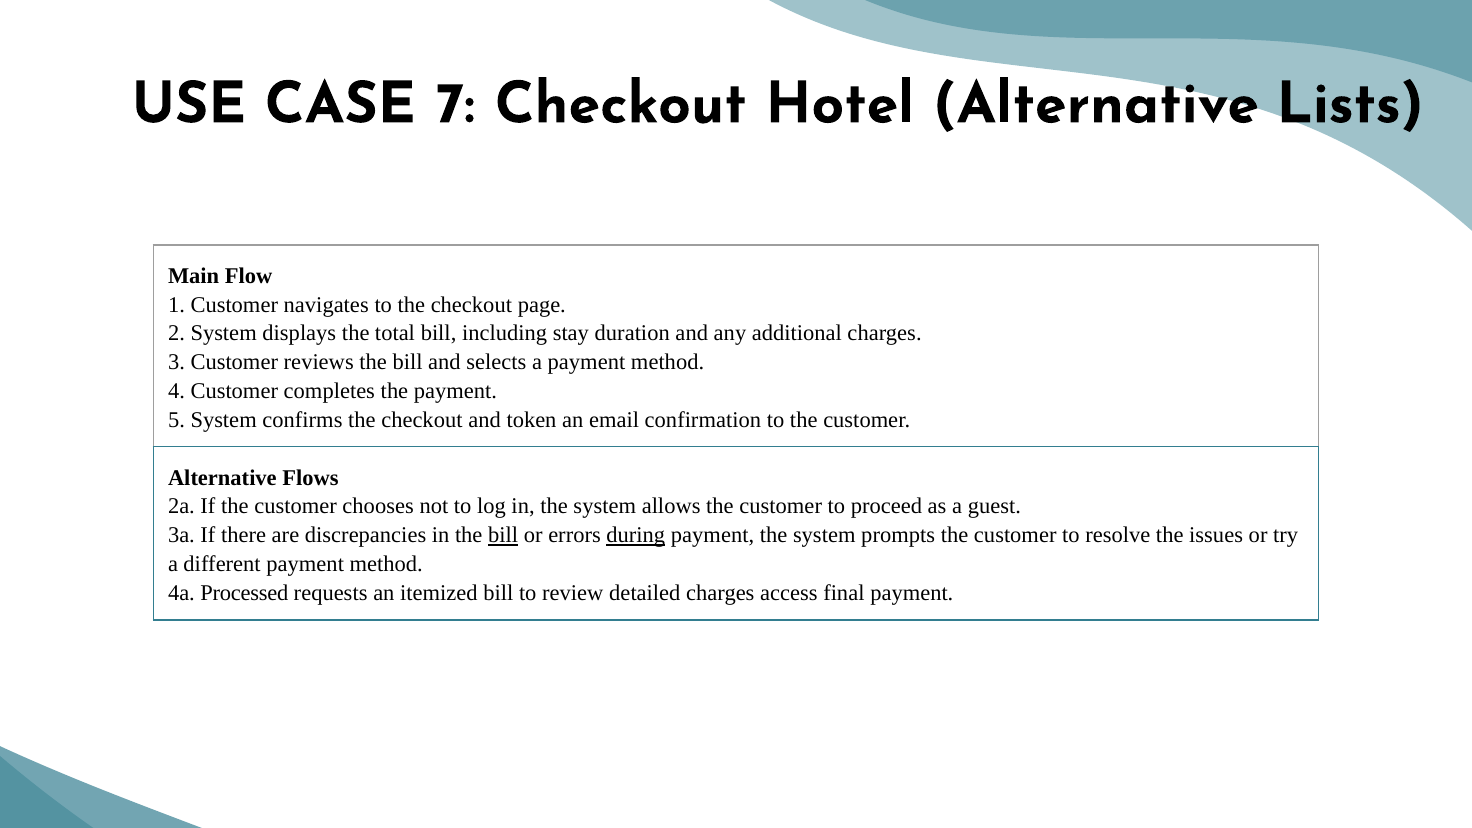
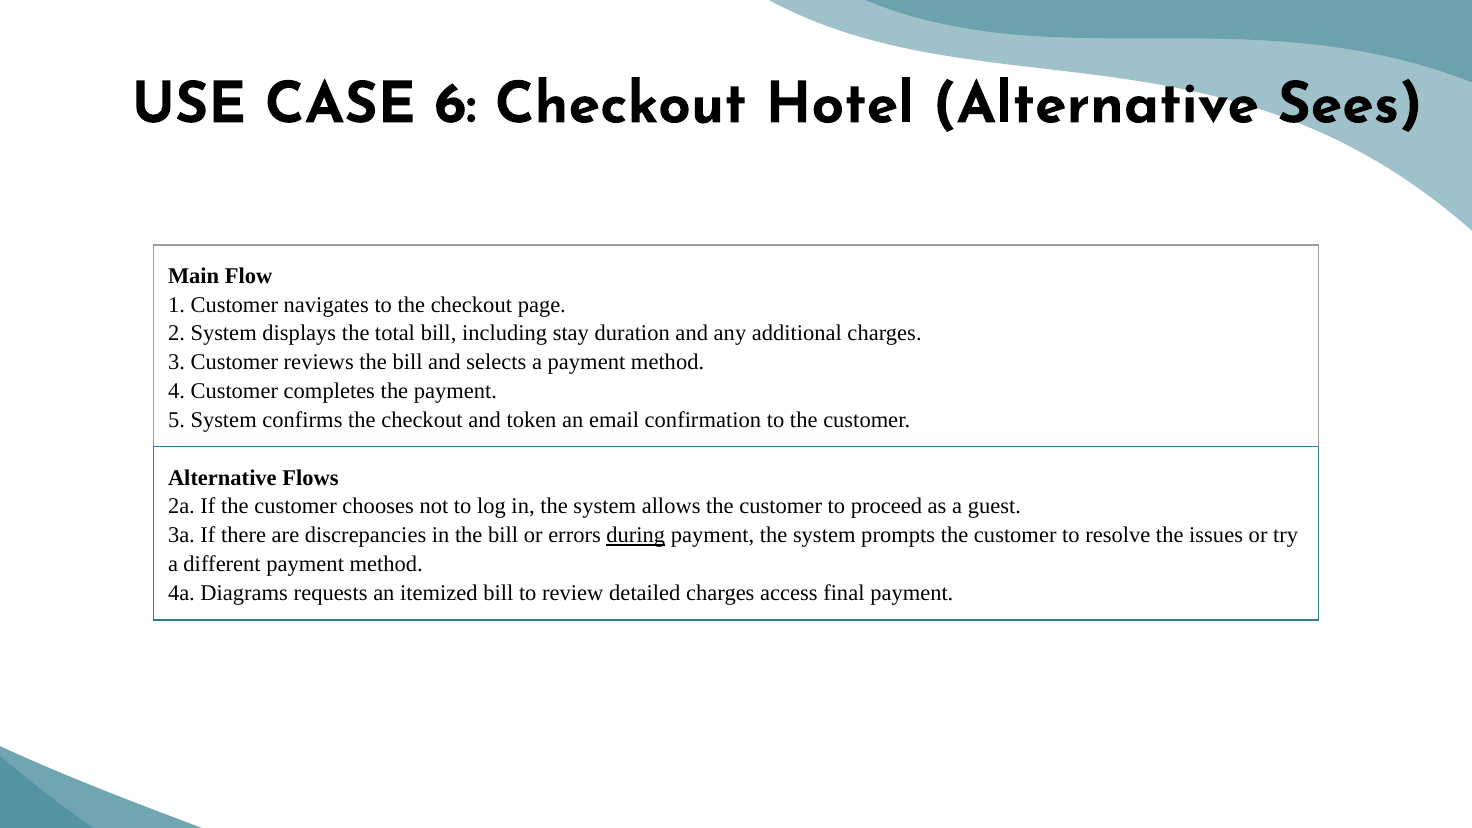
7: 7 -> 6 (455, 104)
Lists: Lists -> Sees (1350, 104)
bill underline: present -> none (503, 535)
Processed: Processed -> Diagrams (244, 593)
